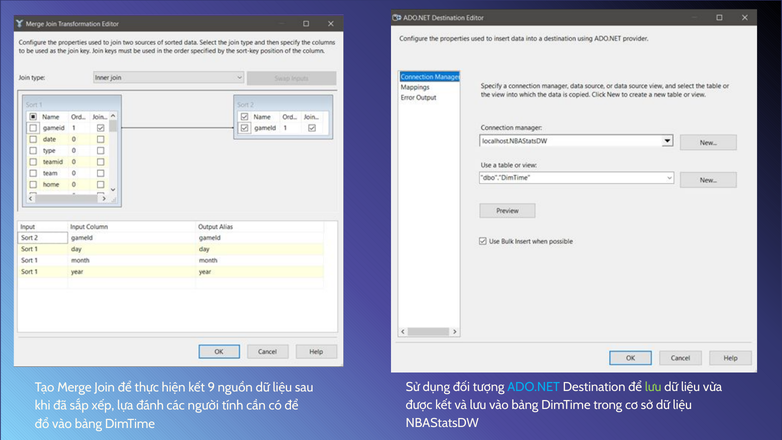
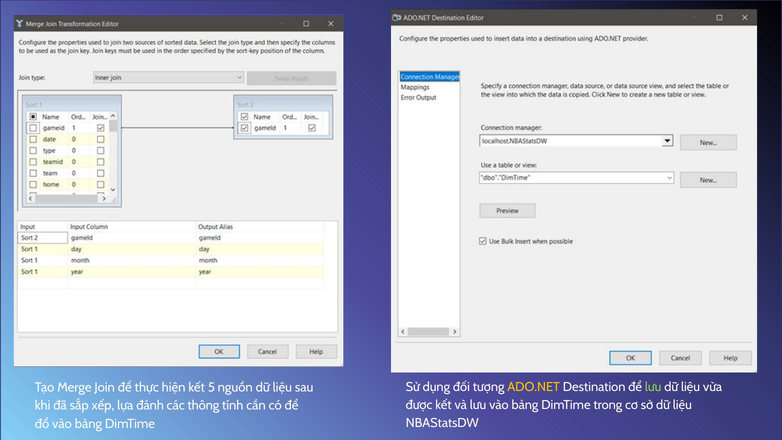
ADO.NET colour: light blue -> yellow (534, 387)
9: 9 -> 5 (211, 387)
người: người -> thông (203, 406)
